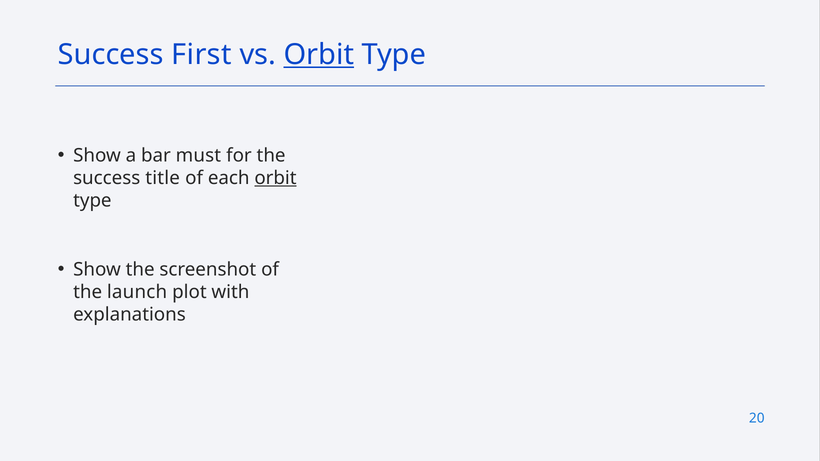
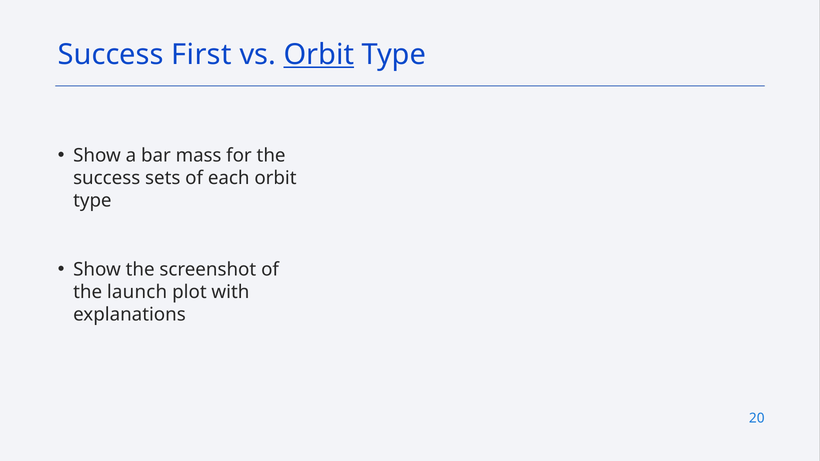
must: must -> mass (199, 156)
title: title -> sets (163, 178)
orbit underline: present -> none (275, 178)
